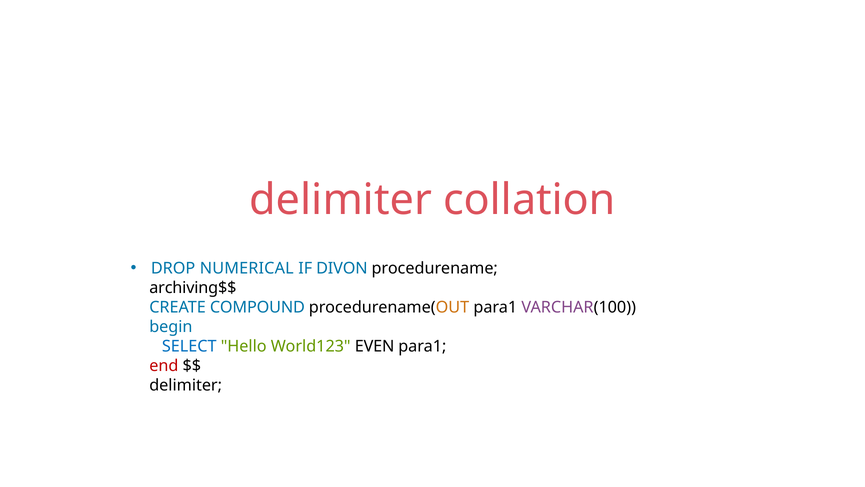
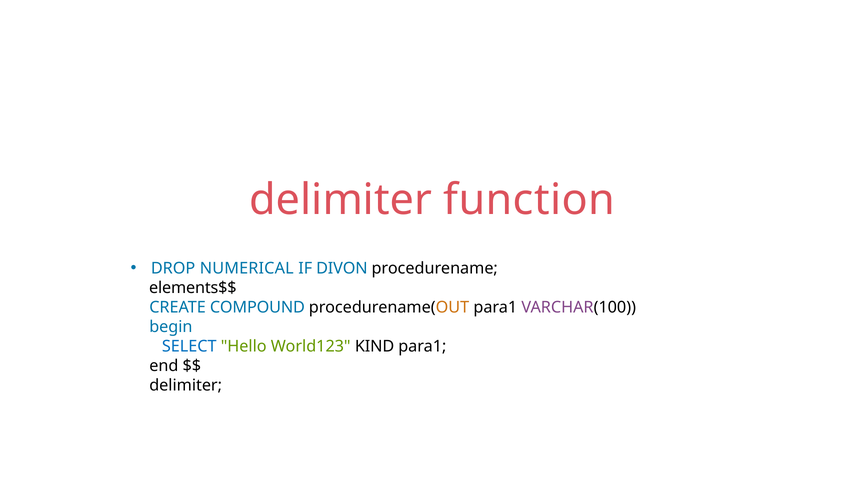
collation: collation -> function (529, 200)
archiving$$: archiving$$ -> elements$$ (193, 288)
EVEN: EVEN -> KIND (375, 346)
end colour: red -> black (164, 365)
